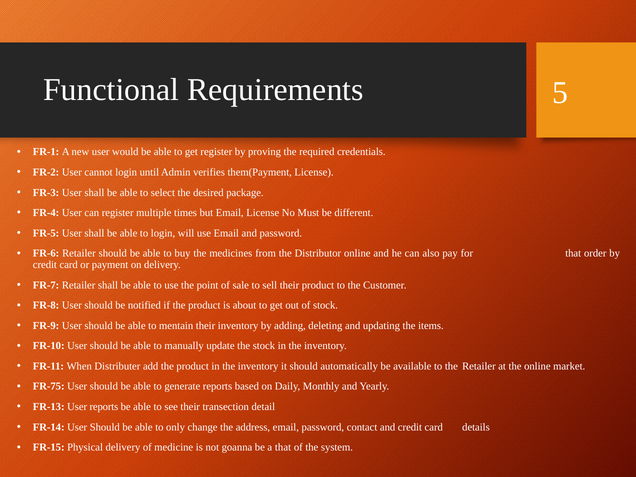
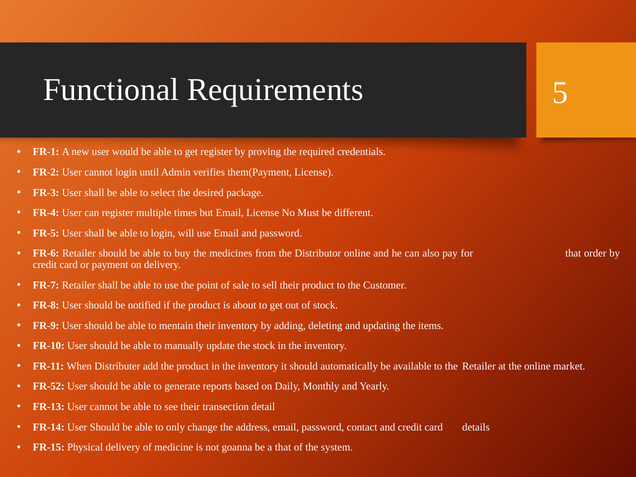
FR-75: FR-75 -> FR-52 (49, 386)
FR-13 User reports: reports -> cannot (104, 407)
